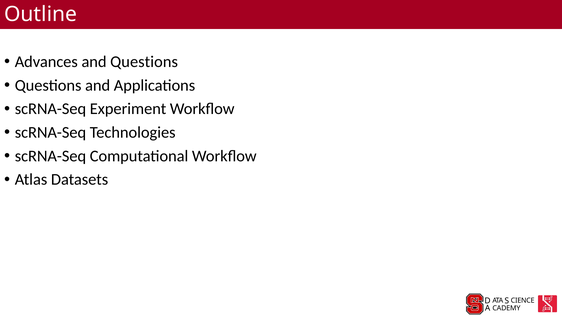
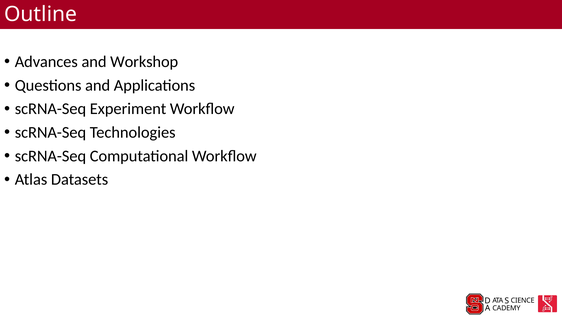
and Questions: Questions -> Workshop (144, 62)
